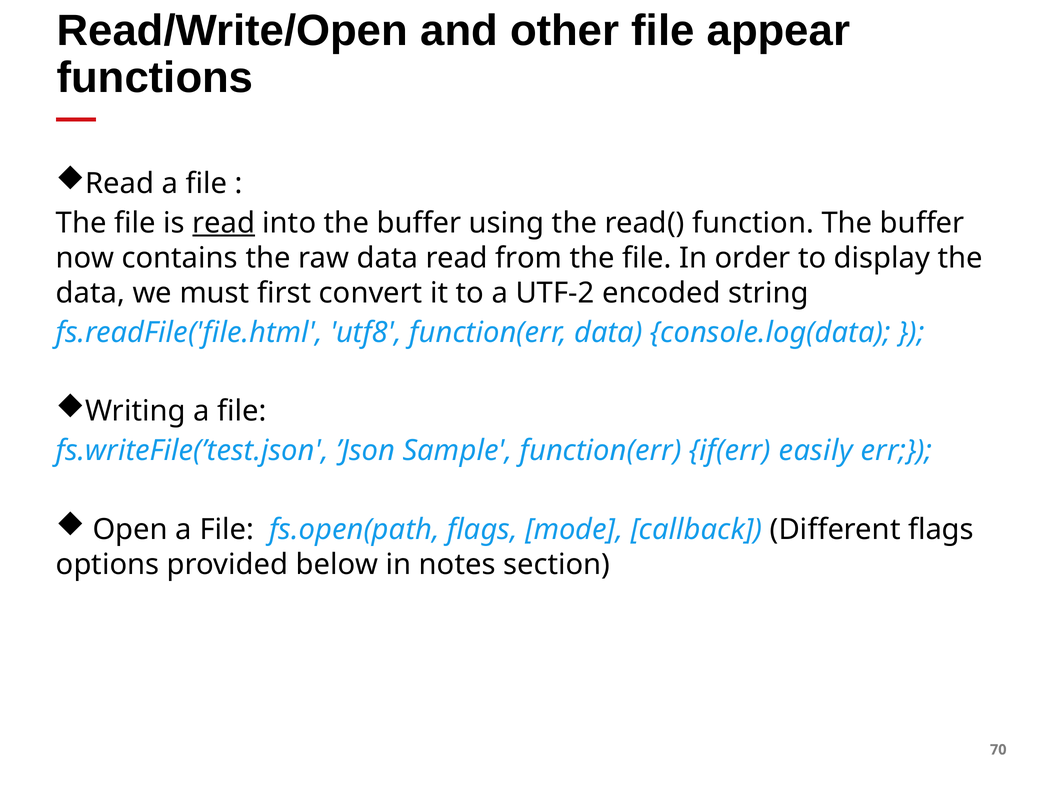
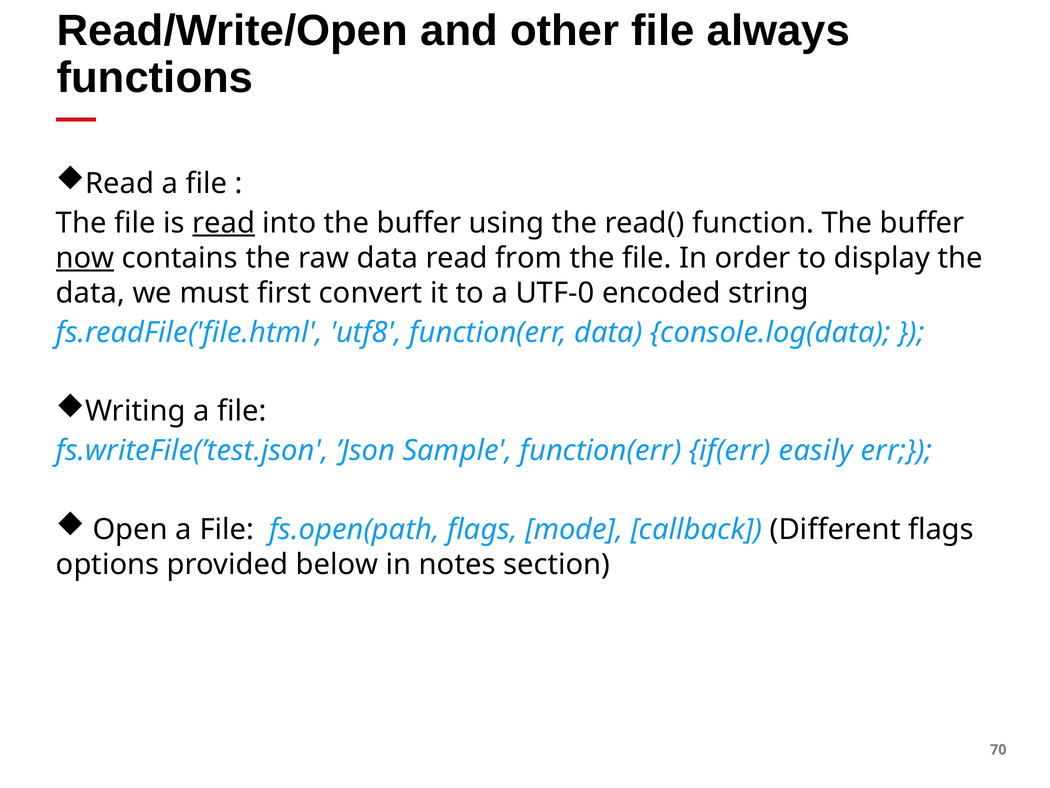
appear: appear -> always (778, 31)
now underline: none -> present (85, 258)
UTF-2: UTF-2 -> UTF-0 (555, 293)
